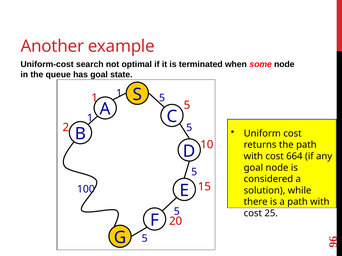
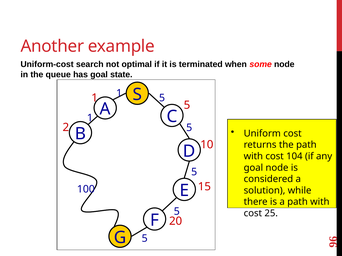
664: 664 -> 104 (294, 157)
